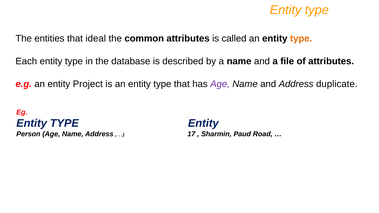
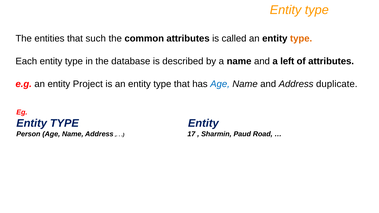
ideal: ideal -> such (96, 39)
file: file -> left (287, 61)
Age colour: purple -> blue (220, 84)
